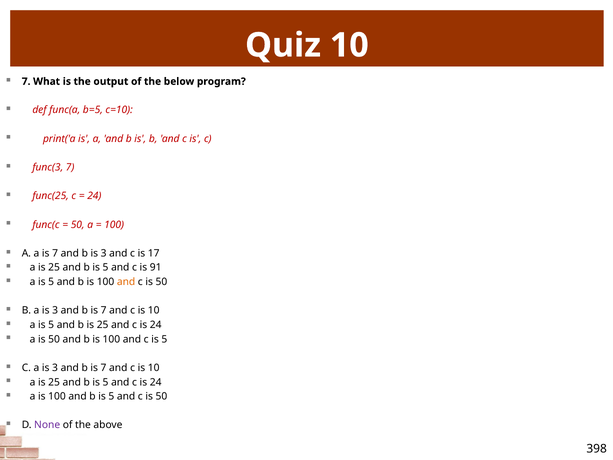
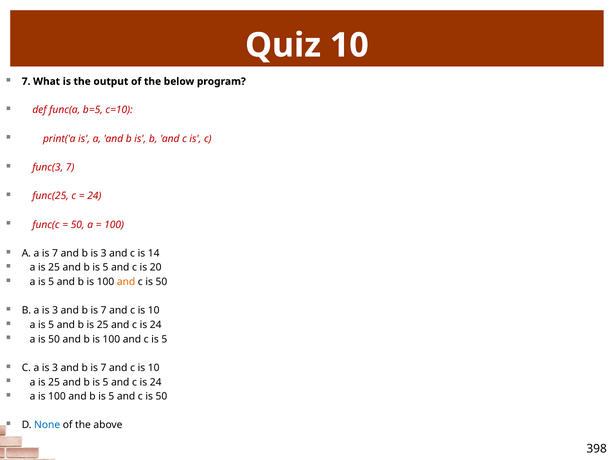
17: 17 -> 14 (154, 253)
91: 91 -> 20 (156, 267)
None colour: purple -> blue (47, 425)
